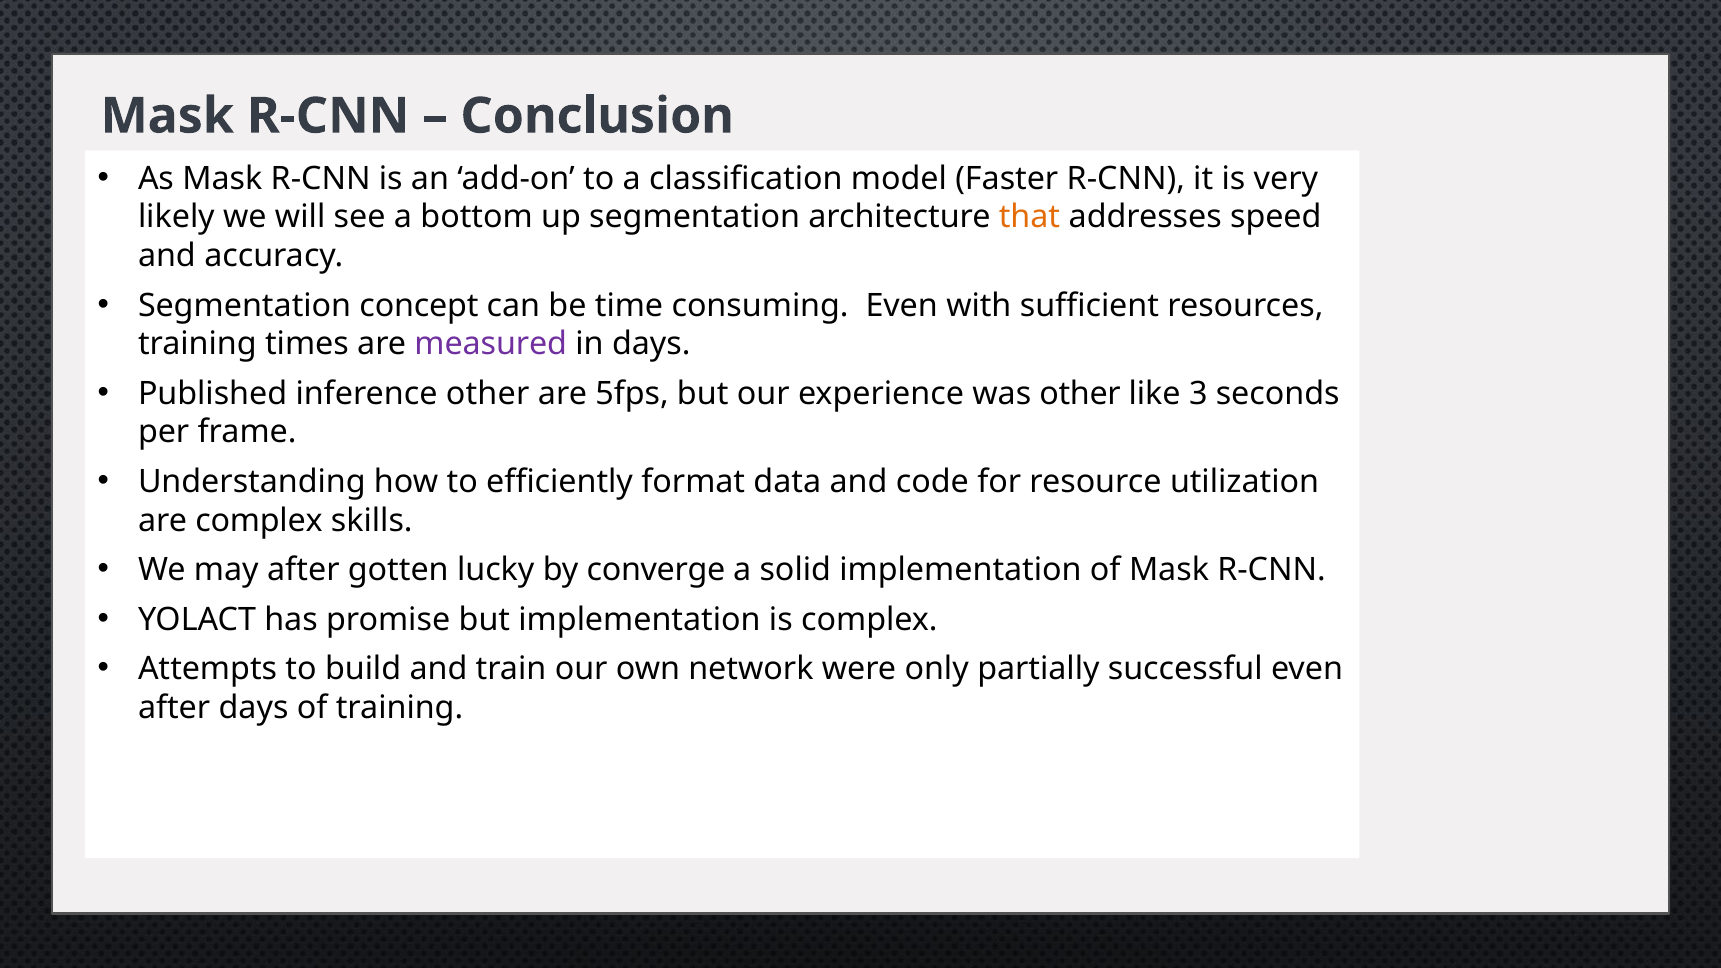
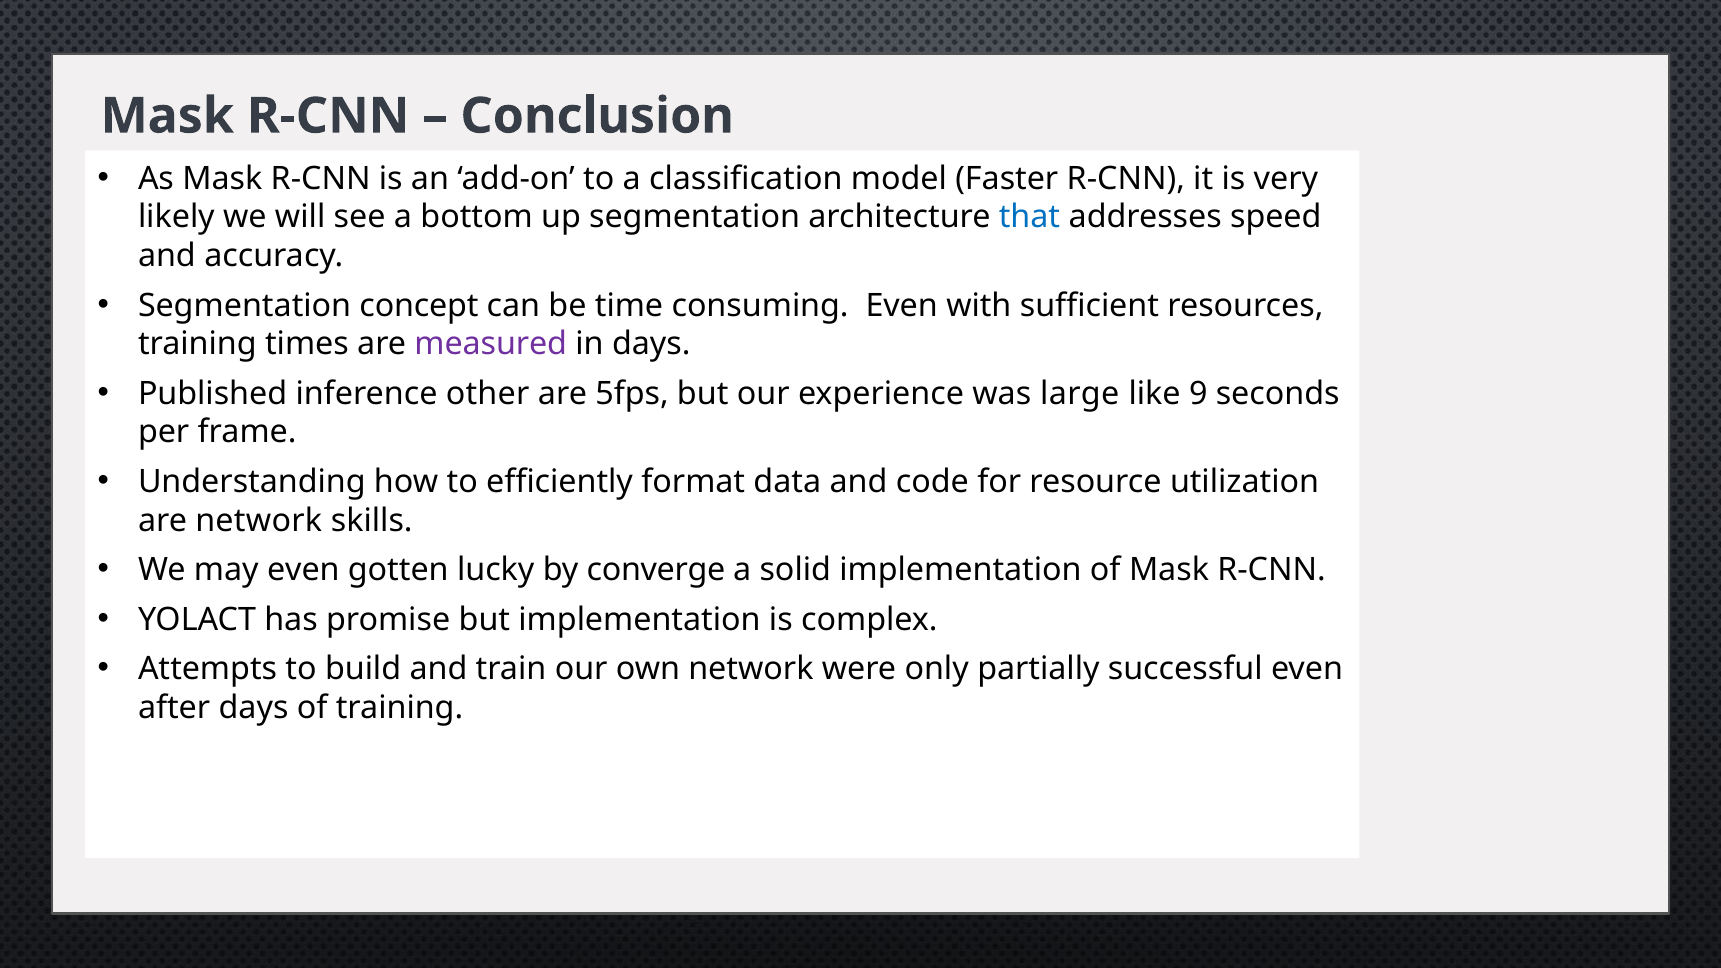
that colour: orange -> blue (1030, 217)
was other: other -> large (1080, 394)
3: 3 -> 9 (1198, 394)
are complex: complex -> network (259, 521)
may after: after -> even (303, 570)
